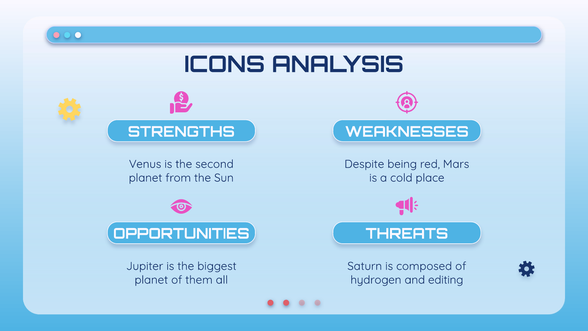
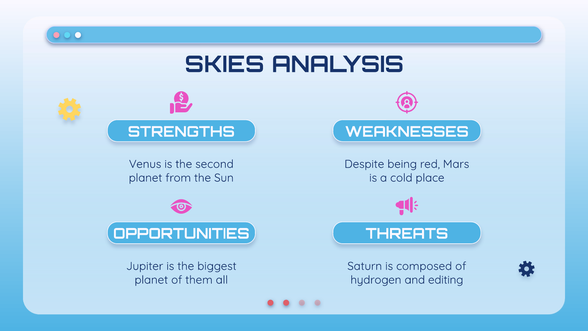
ICONS: ICONS -> SKIES (225, 65)
